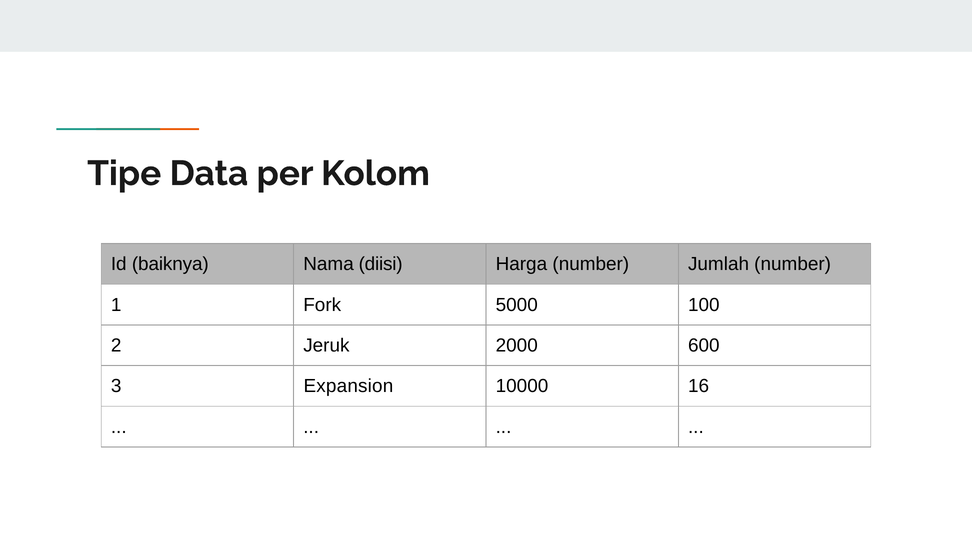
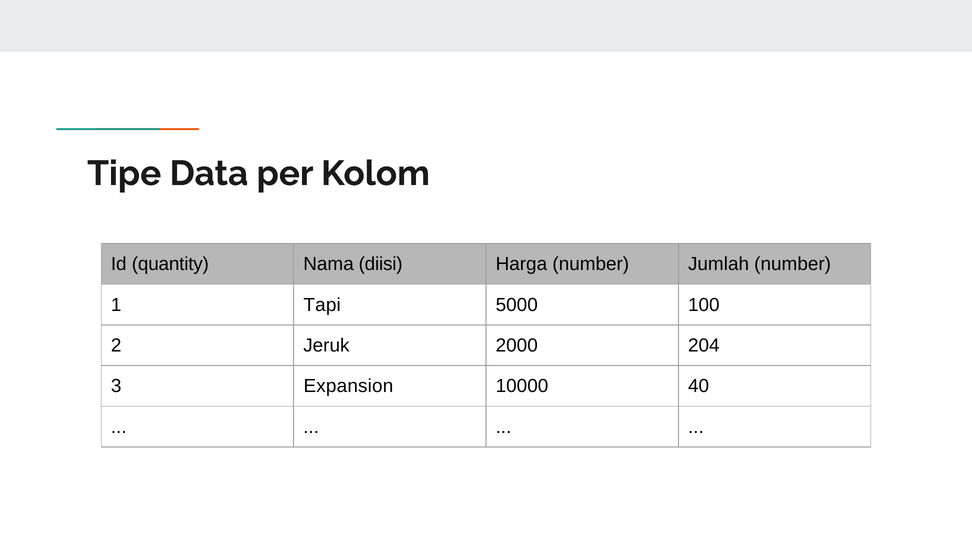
baiknya: baiknya -> quantity (170, 264)
Fork: Fork -> Tapi (322, 305)
600: 600 -> 204 (704, 345)
16: 16 -> 40 (699, 386)
